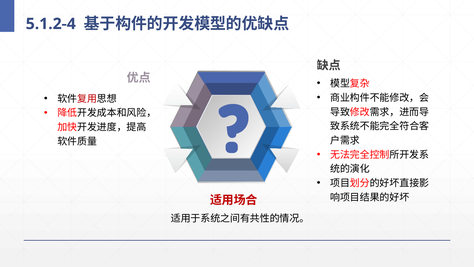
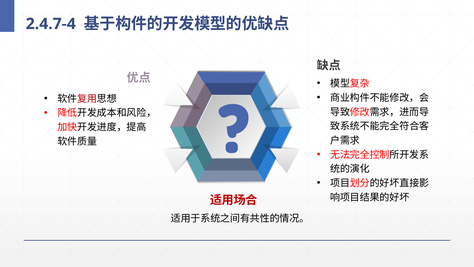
5.1.2-4: 5.1.2-4 -> 2.4.7-4 (51, 24)
